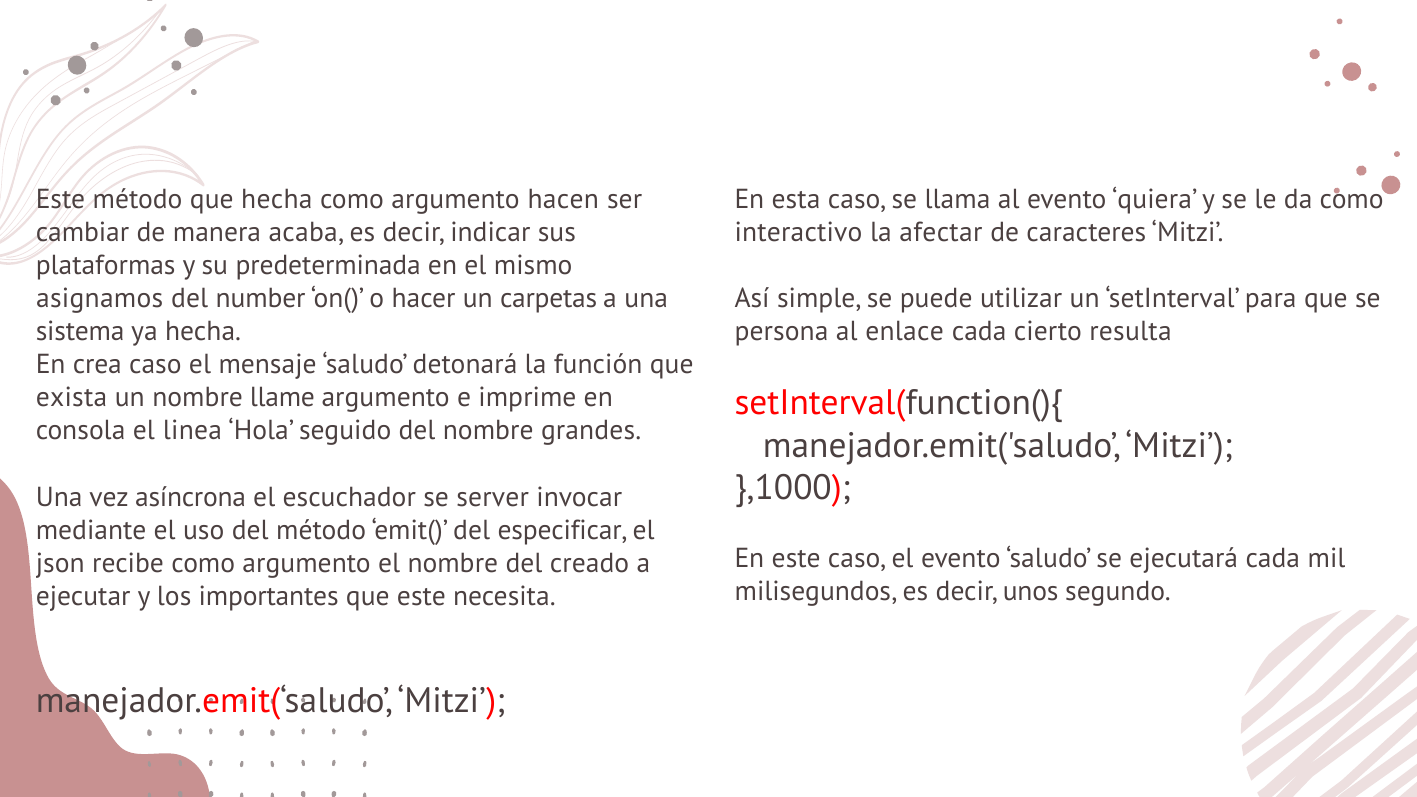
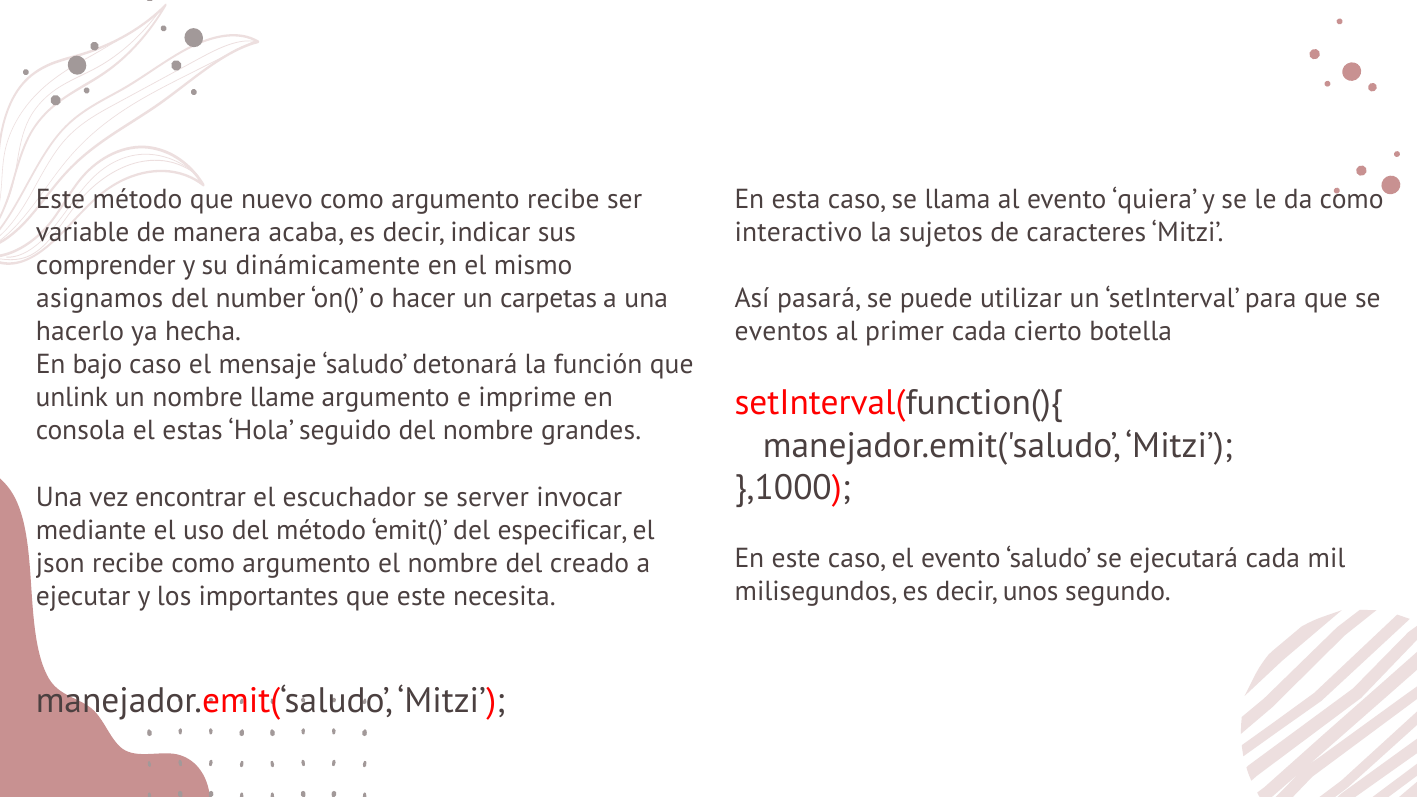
que hecha: hecha -> nuevo (277, 199)
argumento hacen: hacen -> recibe (563, 199)
cambiar: cambiar -> variable (83, 232)
afectar: afectar -> sujetos (941, 232)
plataformas: plataformas -> comprender (106, 265)
predeterminada: predeterminada -> dinámicamente (328, 265)
simple: simple -> pasará (819, 299)
sistema: sistema -> hacerlo (80, 332)
persona: persona -> eventos (781, 332)
enlace: enlace -> primer (905, 332)
resulta: resulta -> botella (1131, 332)
crea: crea -> bajo (97, 365)
exista: exista -> unlink (72, 398)
linea: linea -> estas (193, 431)
asíncrona: asíncrona -> encontrar (191, 497)
